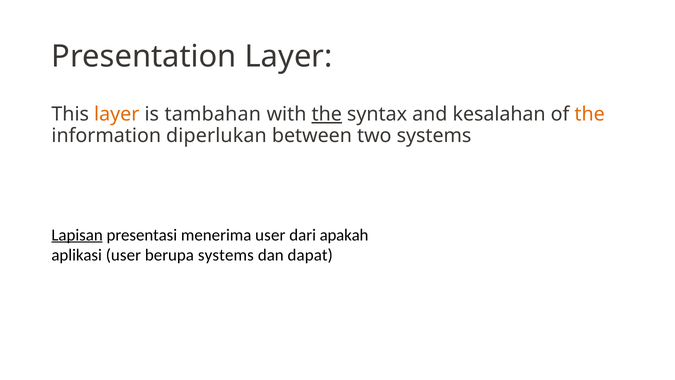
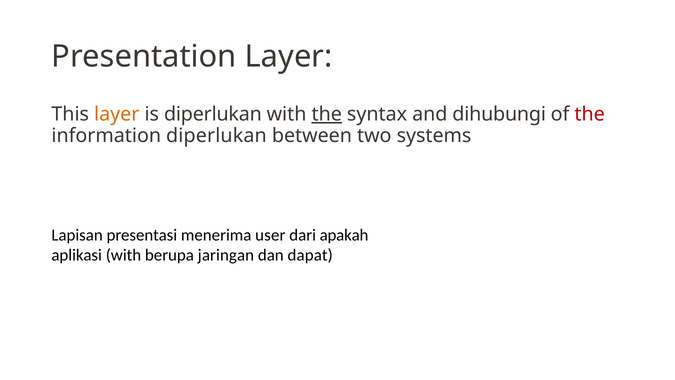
is tambahan: tambahan -> diperlukan (213, 114)
kesalahan: kesalahan -> dihubungi (499, 114)
the colour: orange -> red (590, 114)
Lapisan underline: present -> none (77, 235)
aplikasi user: user -> with (123, 255)
berupa systems: systems -> jaringan (226, 255)
